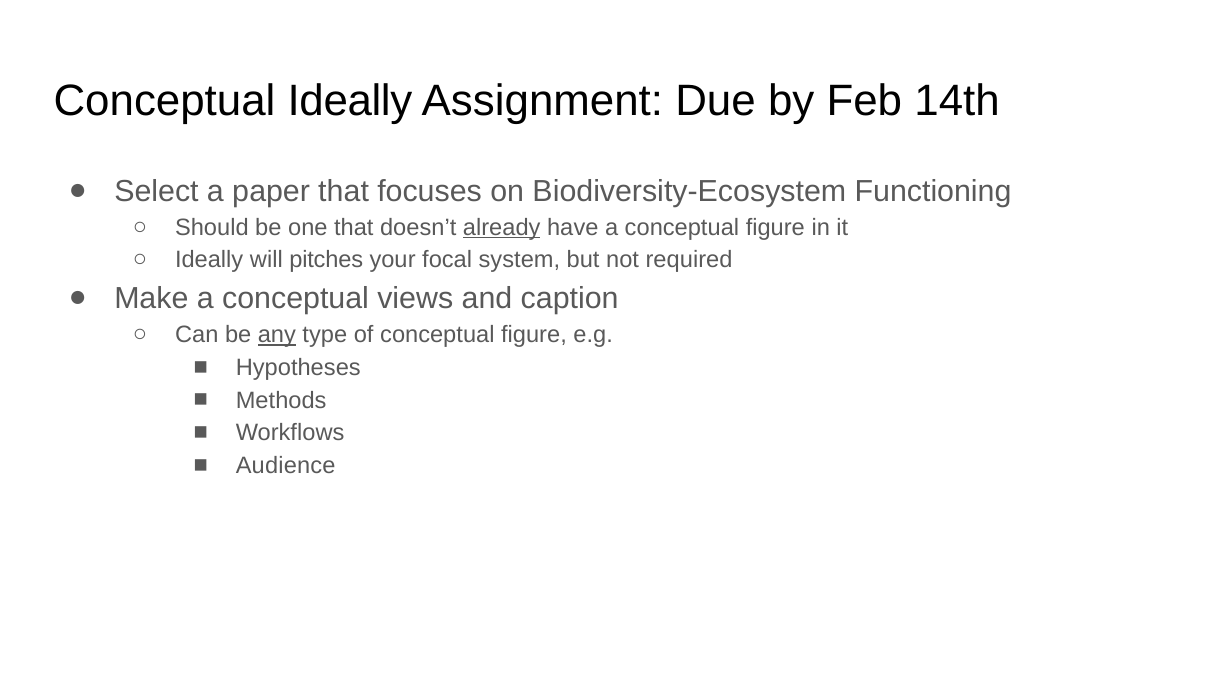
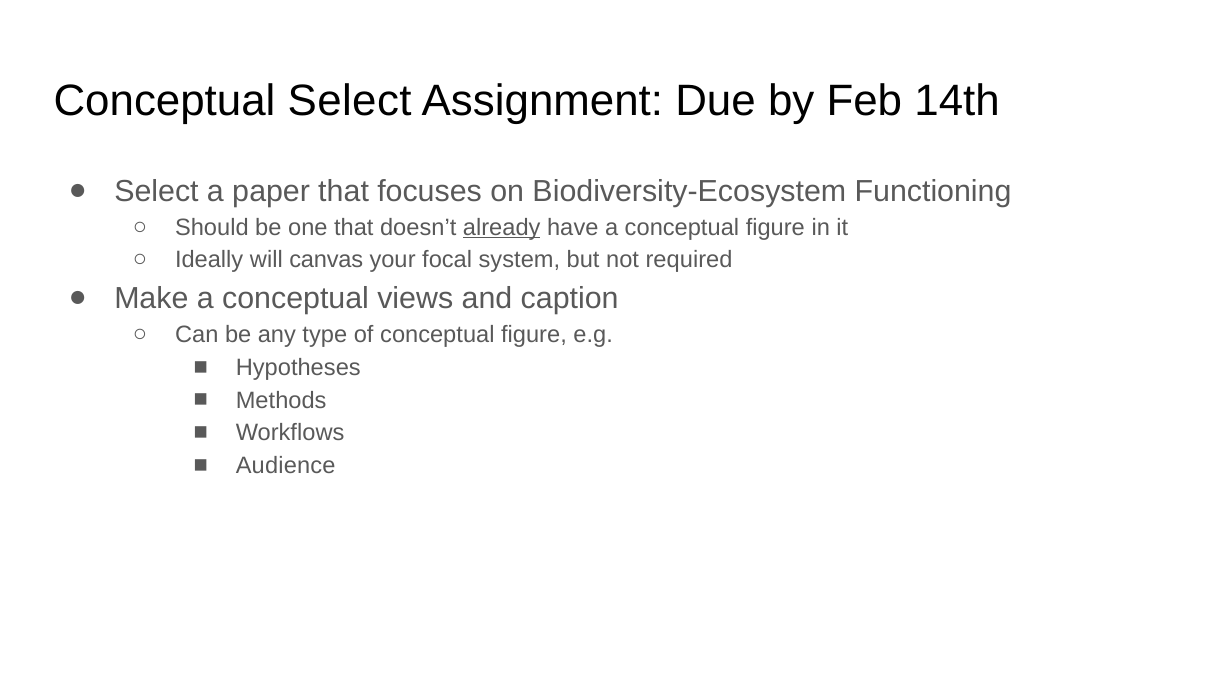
Conceptual Ideally: Ideally -> Select (350, 101)
pitches: pitches -> canvas (326, 260)
any underline: present -> none (277, 335)
